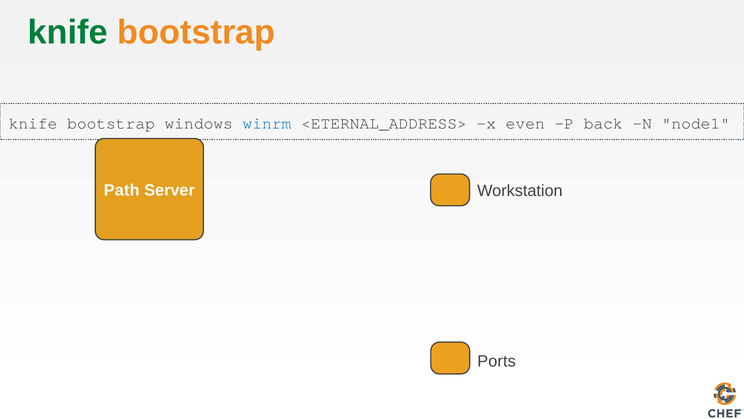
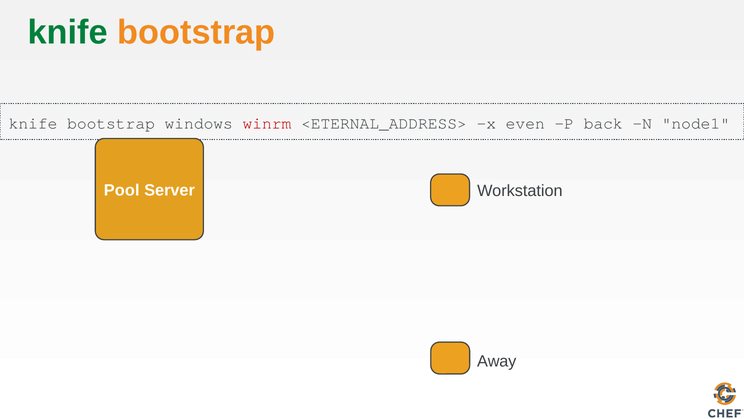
winrm colour: blue -> red (267, 123)
Path: Path -> Pool (122, 190)
Ports: Ports -> Away (497, 361)
